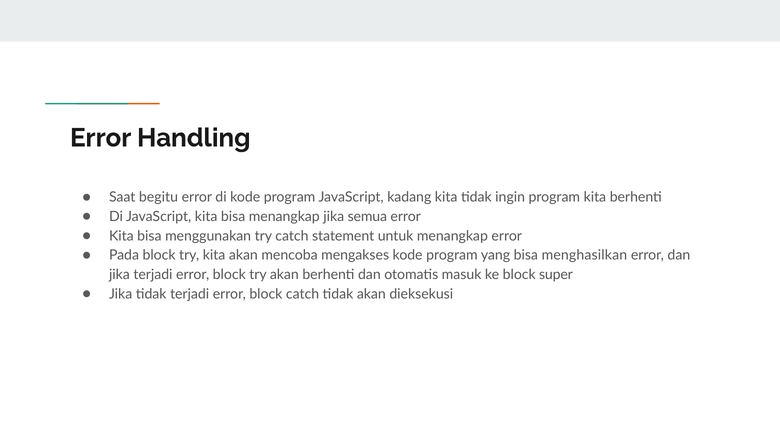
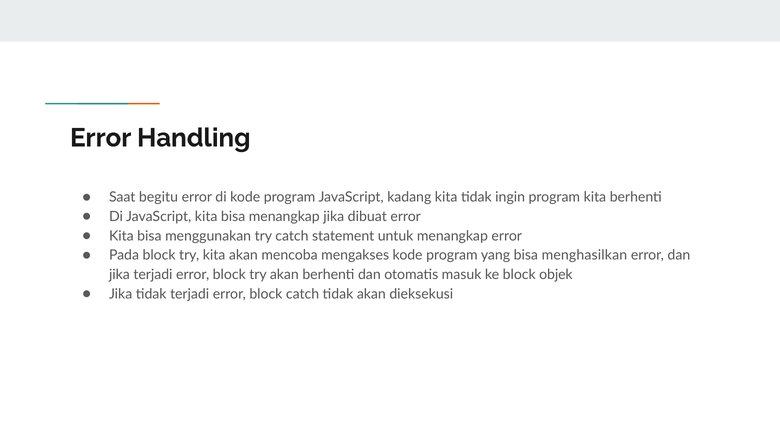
semua: semua -> dibuat (367, 216)
super: super -> objek (556, 274)
